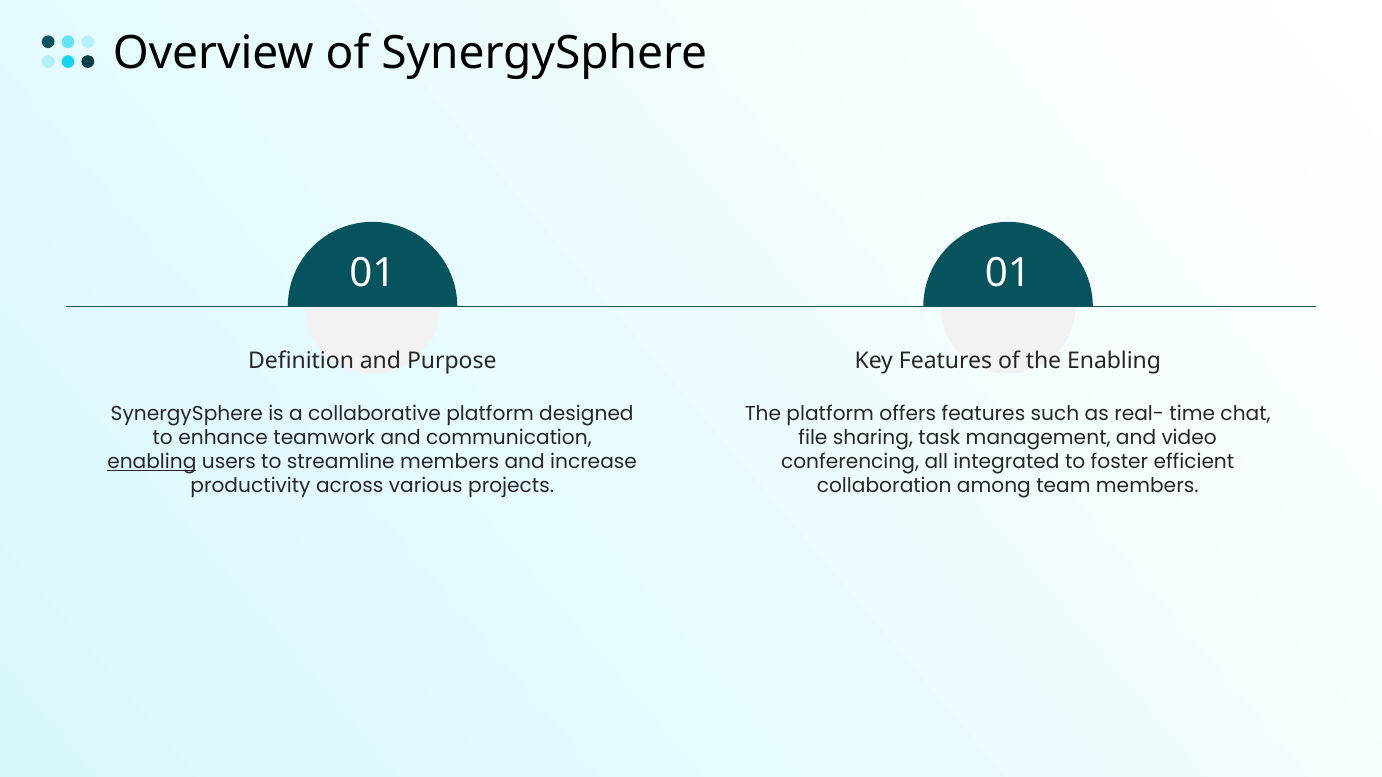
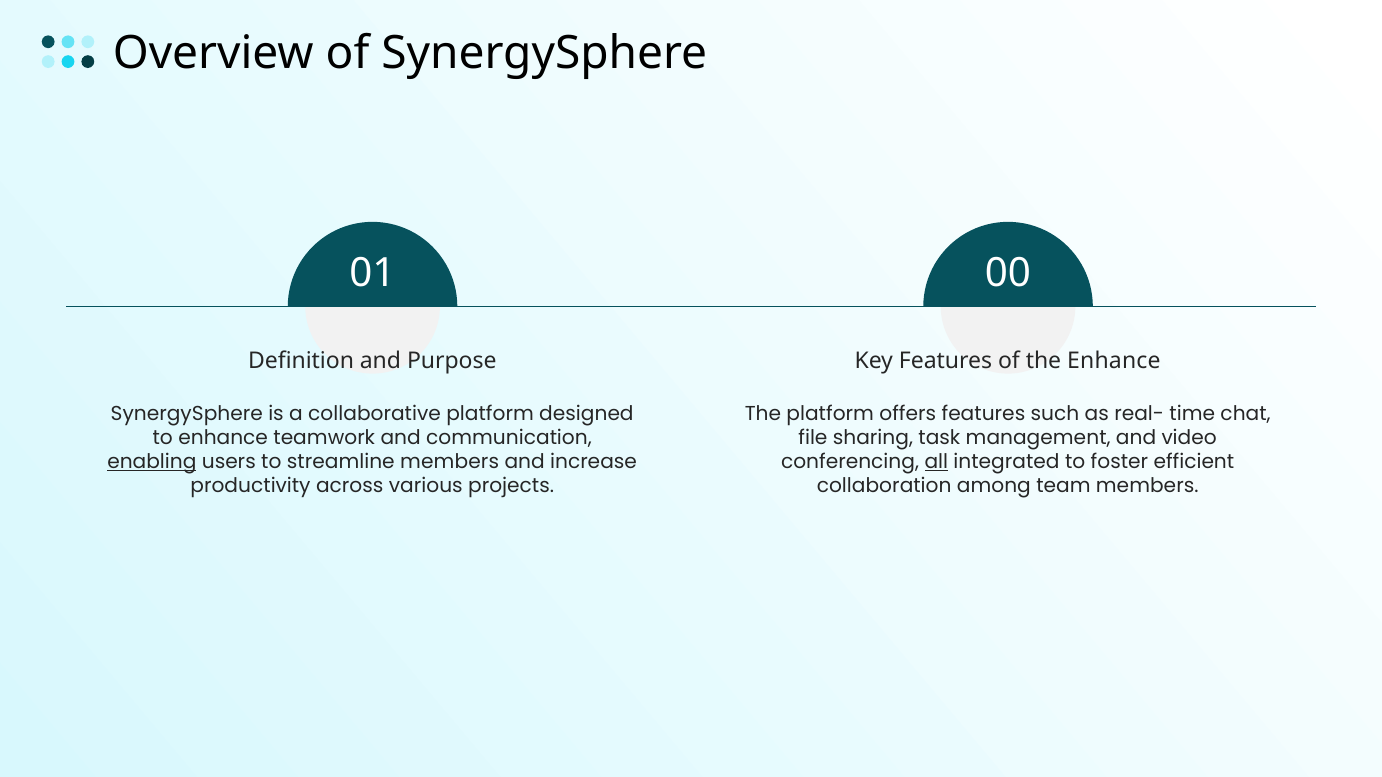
01 01: 01 -> 00 (1008, 274)
the Enabling: Enabling -> Enhance (1114, 361)
all underline: none -> present (936, 462)
